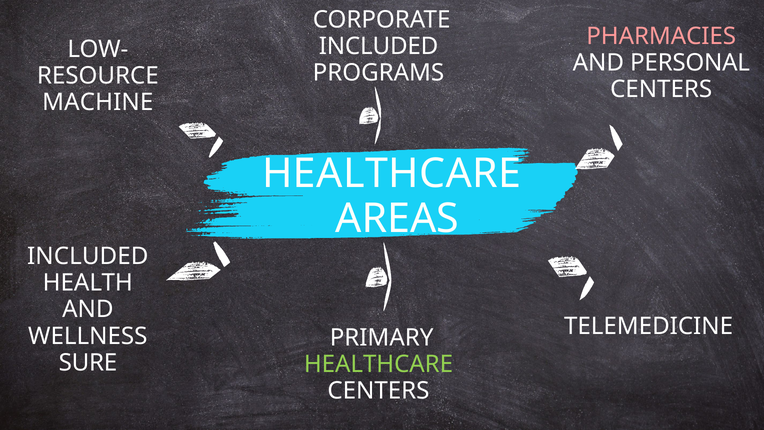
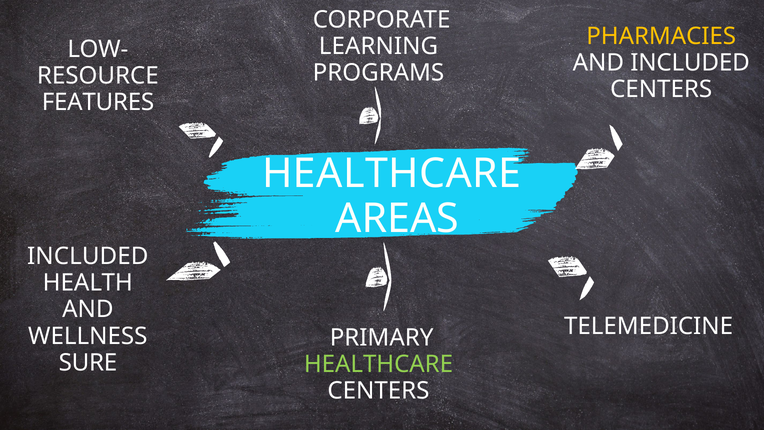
PHARMACIES colour: pink -> yellow (661, 36)
INCLUDED: INCLUDED -> LEARNING (378, 46)
AND PERSONAL: PERSONAL -> INCLUDED (690, 63)
MACHINE: MACHINE -> FEATURES (98, 102)
